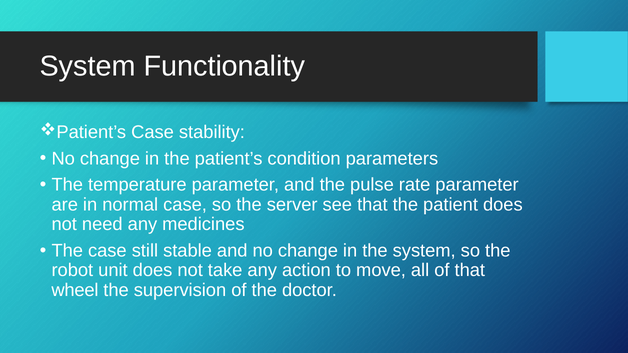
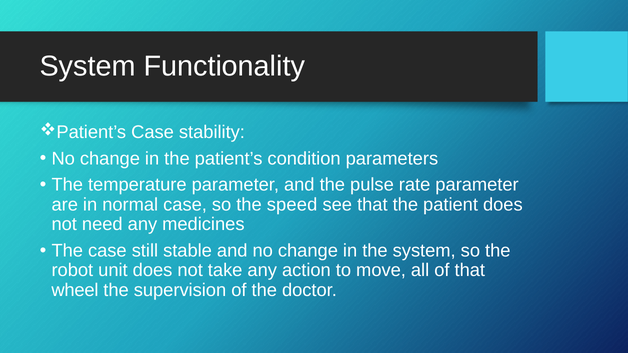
server: server -> speed (292, 205)
